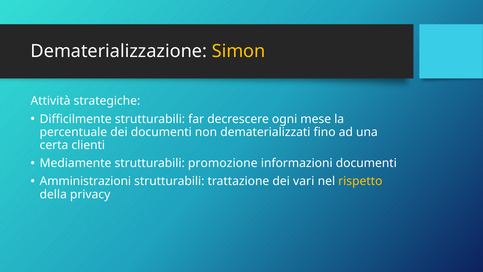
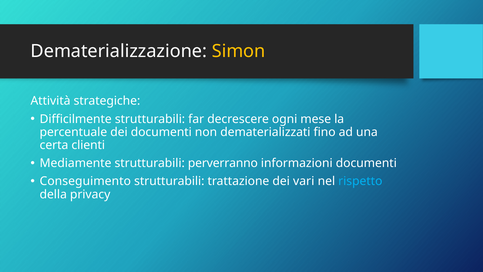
promozione: promozione -> perverranno (223, 163)
Amministrazioni: Amministrazioni -> Conseguimento (85, 181)
rispetto colour: yellow -> light blue (360, 181)
